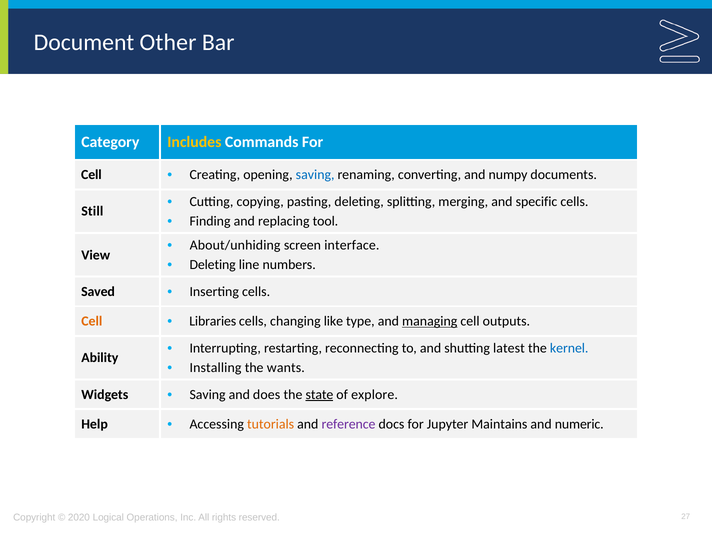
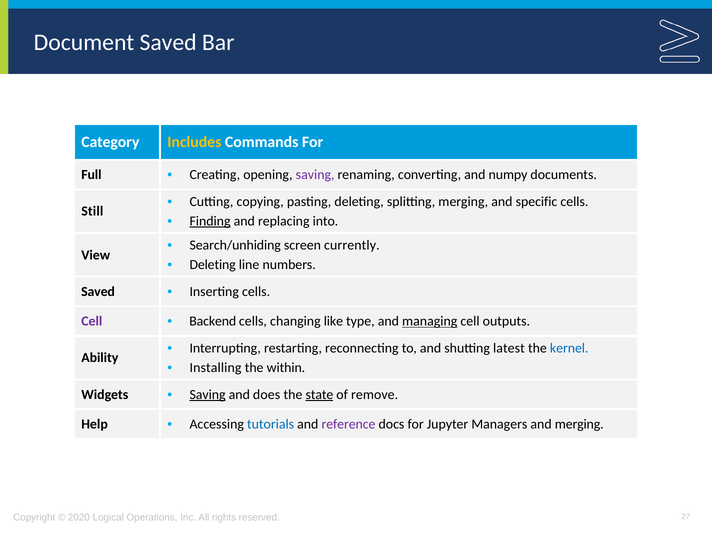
Document Other: Other -> Saved (168, 42)
Cell: Cell -> Full (91, 175)
saving colour: blue -> purple (315, 175)
Finding underline: none -> present (210, 221)
tool: tool -> into (325, 221)
About/unhiding: About/unhiding -> Search/unhiding (235, 245)
interface: interface -> currently (352, 245)
Cell colour: orange -> purple (92, 321)
Libraries: Libraries -> Backend (213, 321)
wants: wants -> within (286, 368)
Saving underline: none -> present (208, 395)
explore: explore -> remove (375, 395)
tutorials colour: orange -> blue (271, 424)
Maintains: Maintains -> Managers (499, 424)
and numeric: numeric -> merging (579, 424)
